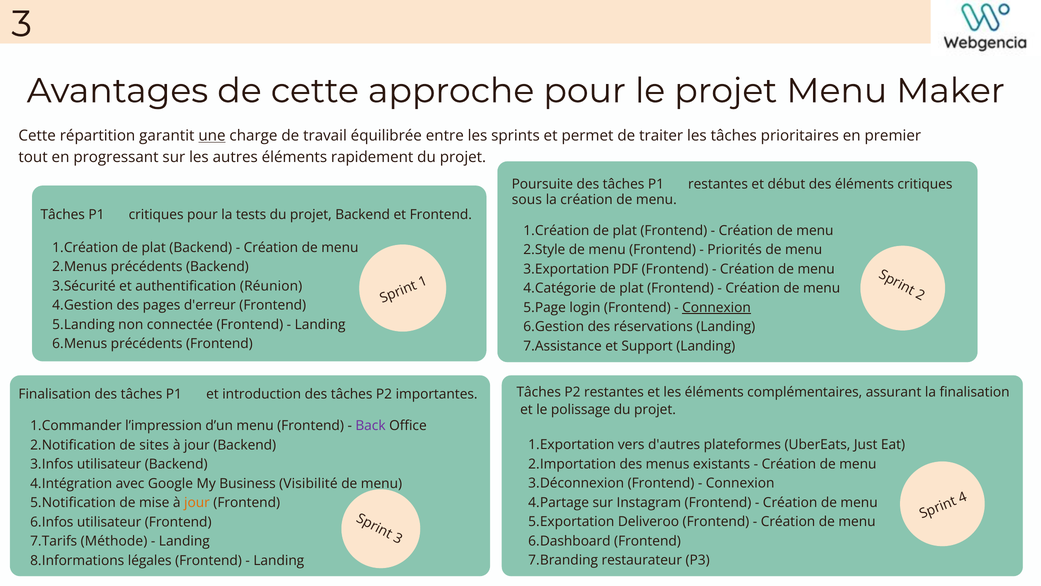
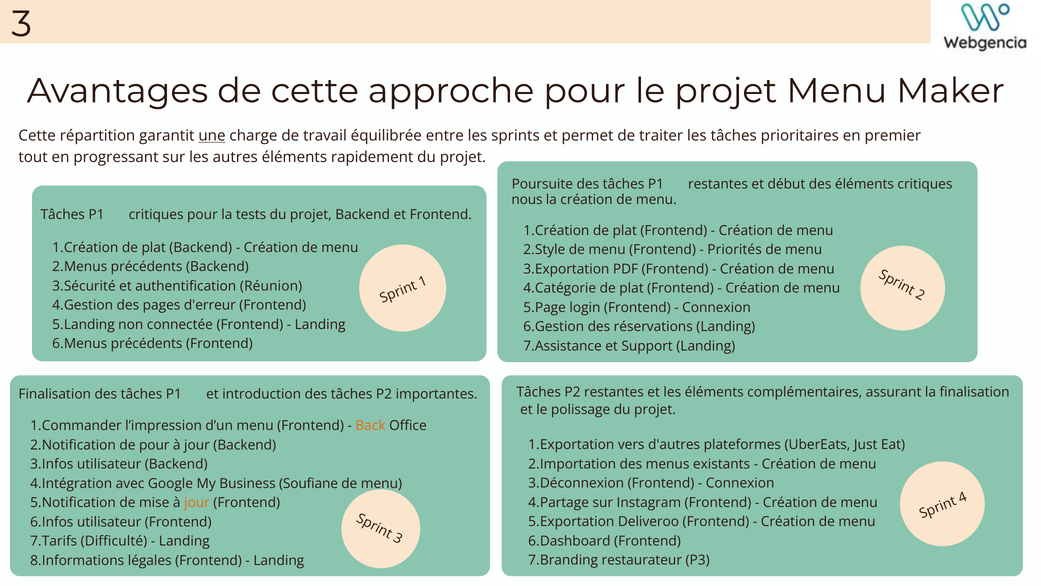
sous: sous -> nous (527, 200)
Connexion underline: present -> none (717, 307)
Back colour: purple -> orange (371, 426)
de sites: sites -> pour (154, 445)
Visibilité: Visibilité -> Soufiane (309, 483)
Méthode: Méthode -> Difficulté (114, 541)
